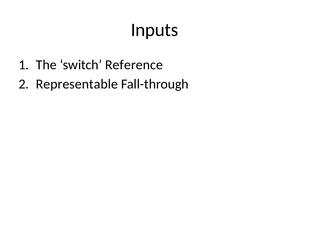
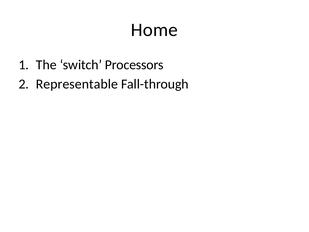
Inputs: Inputs -> Home (154, 30)
Reference: Reference -> Processors (134, 65)
